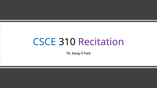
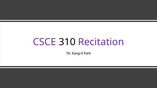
CSCE colour: blue -> purple (45, 42)
